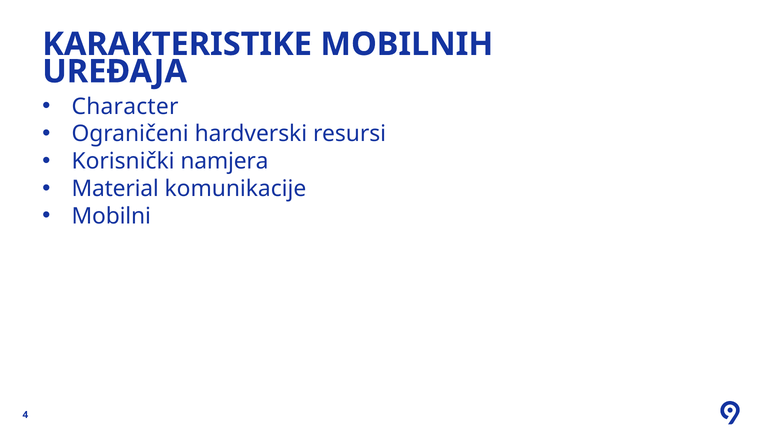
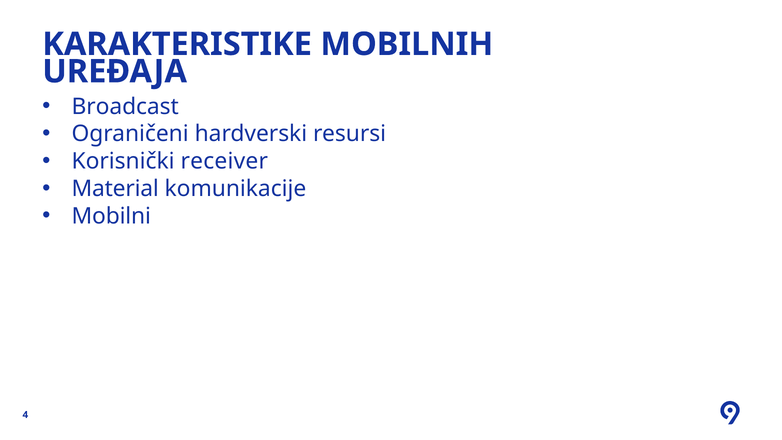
Character: Character -> Broadcast (125, 107)
namjera: namjera -> receiver (224, 161)
